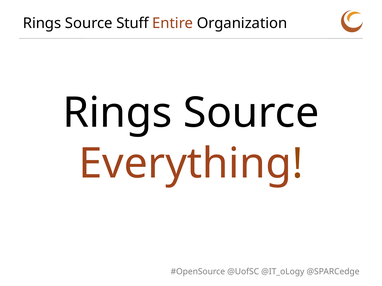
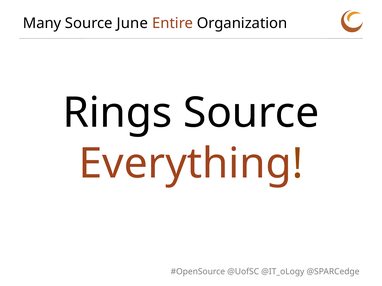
Rings: Rings -> Many (42, 23)
Stuff: Stuff -> June (132, 23)
